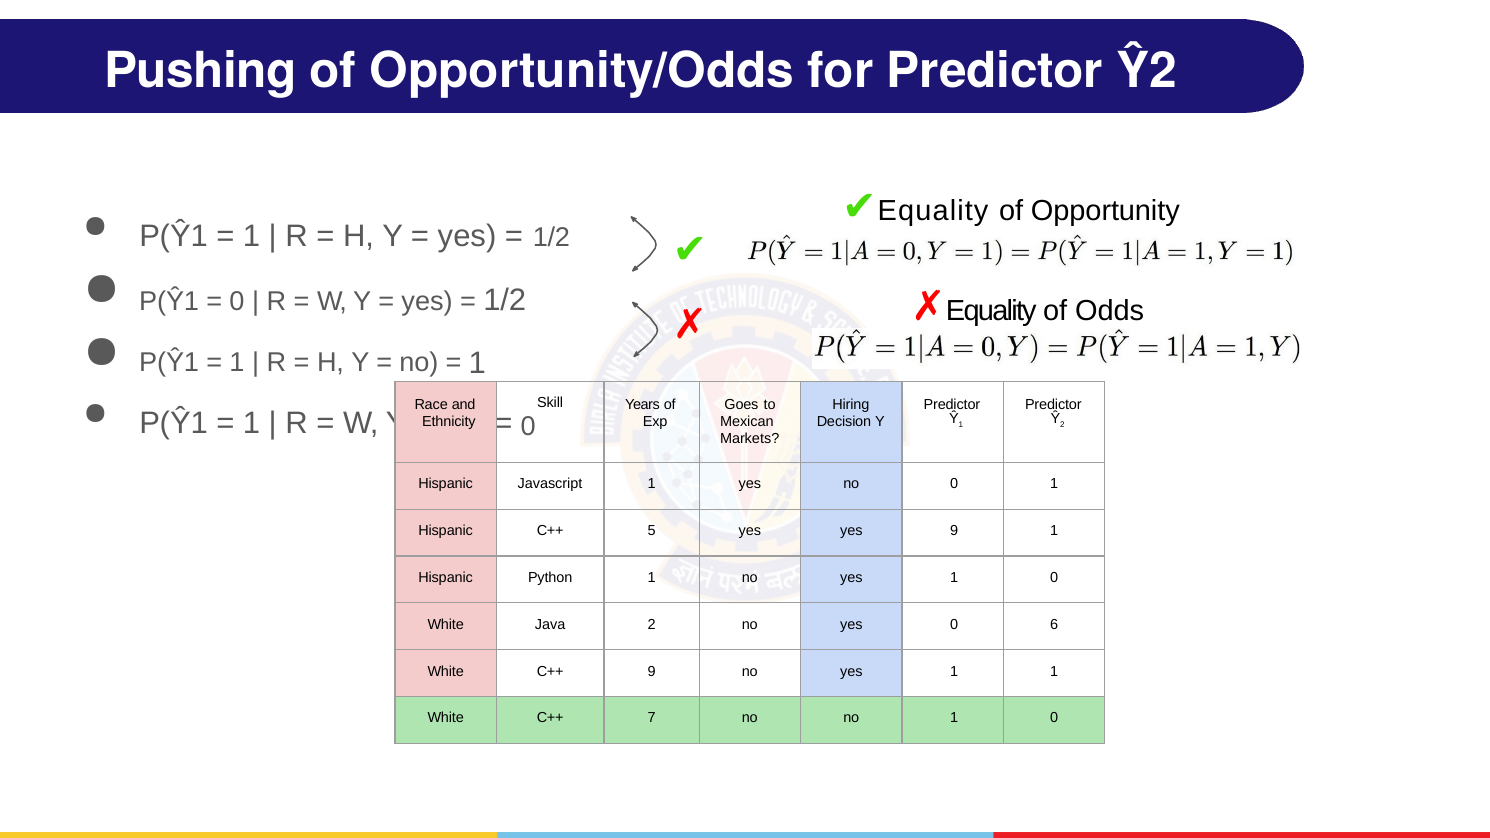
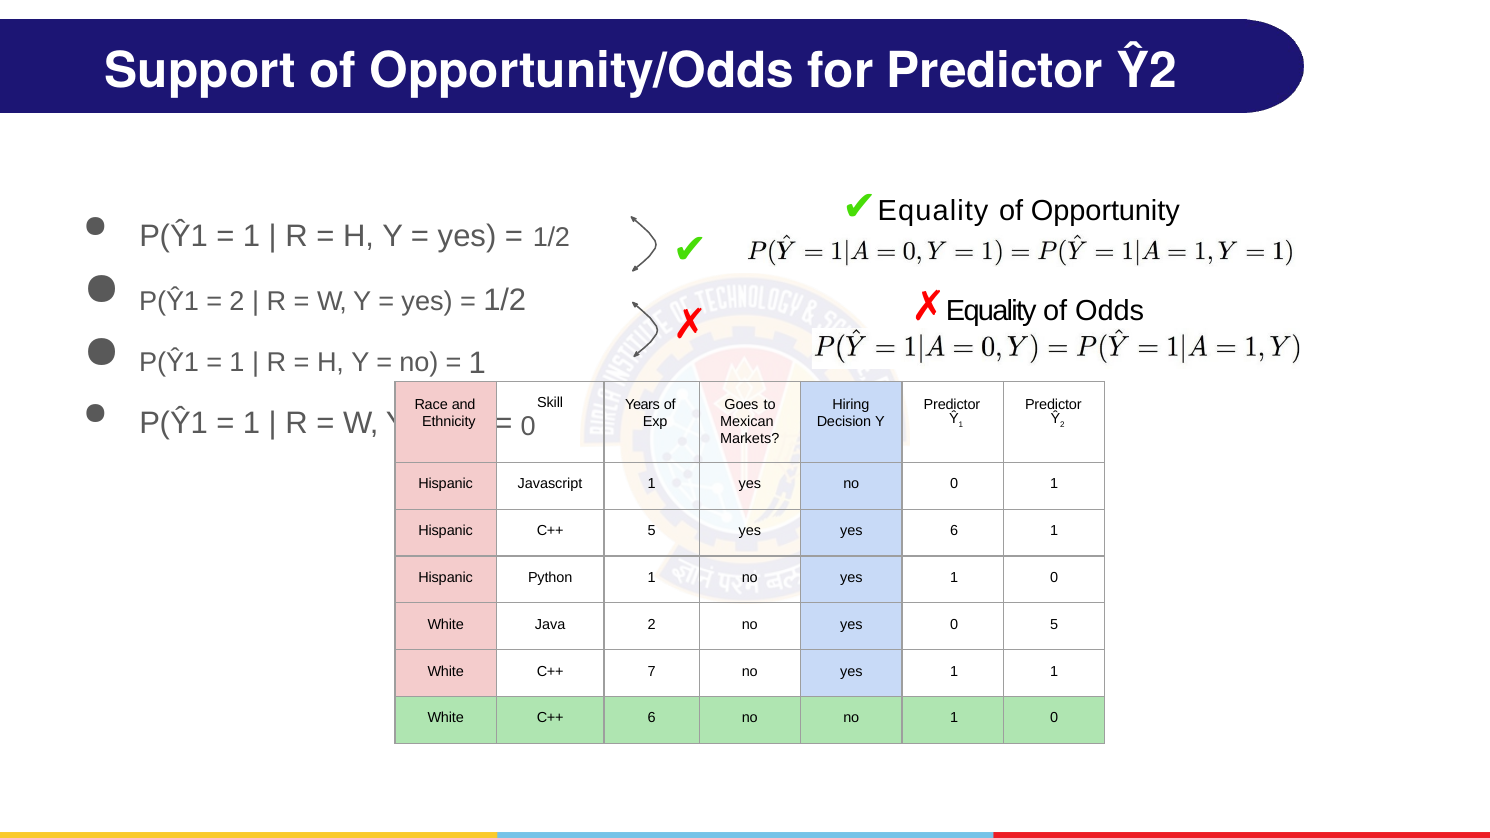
Pushing: Pushing -> Support (200, 71)
0: 0 -> 2 (237, 301)
yes 9: 9 -> 6 (954, 531)
0 6: 6 -> 5 (1054, 625)
C++ 9: 9 -> 7 (652, 671)
C++ 7: 7 -> 6 (652, 718)
